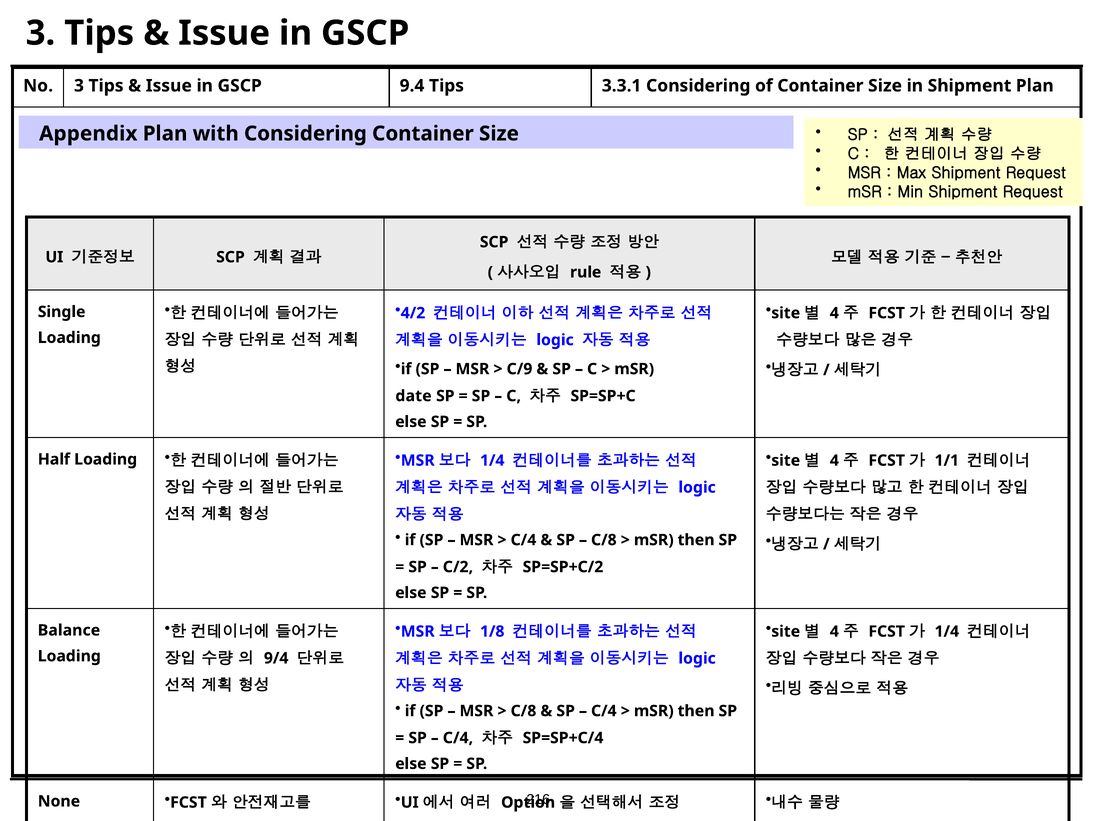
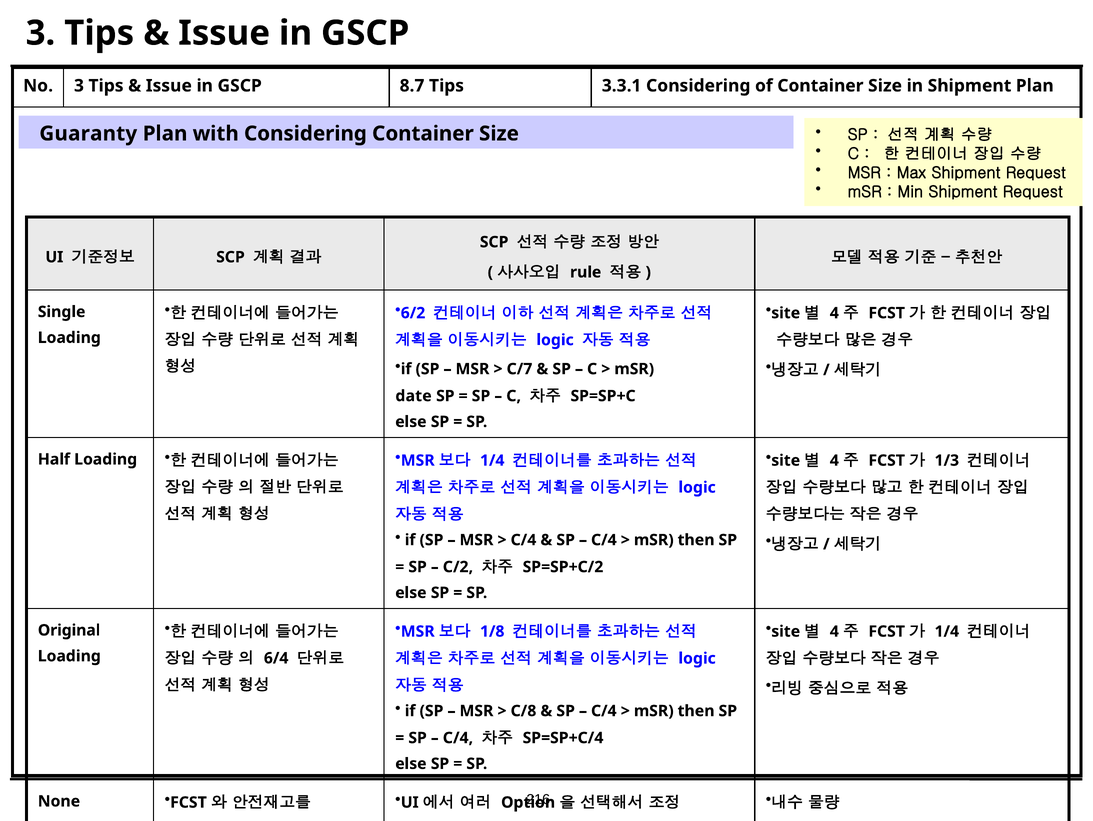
9.4: 9.4 -> 8.7 (412, 86)
Appendix: Appendix -> Guaranty (88, 133)
4/2: 4/2 -> 6/2 (413, 313)
C/9: C/9 -> C/7 (519, 369)
1/1: 1/1 -> 1/3 (947, 460)
C/8: C/8 -> C/4 (604, 539)
Balance: Balance -> Original (69, 630)
9/4: 9/4 -> 6/4 (276, 658)
